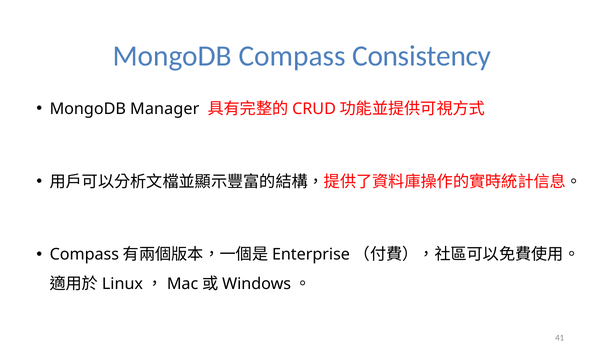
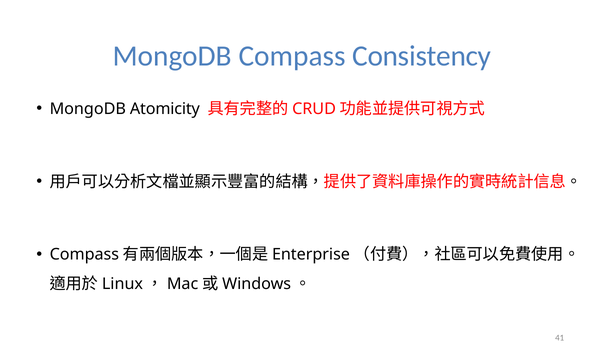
Manager: Manager -> Atomicity (165, 109)
